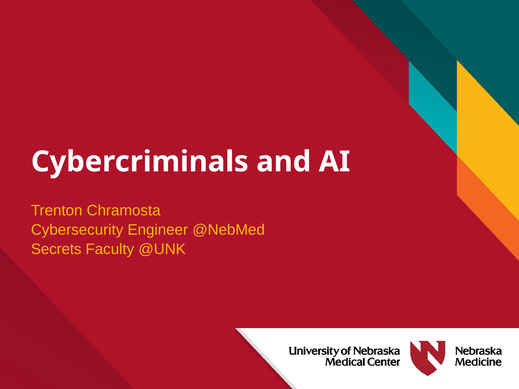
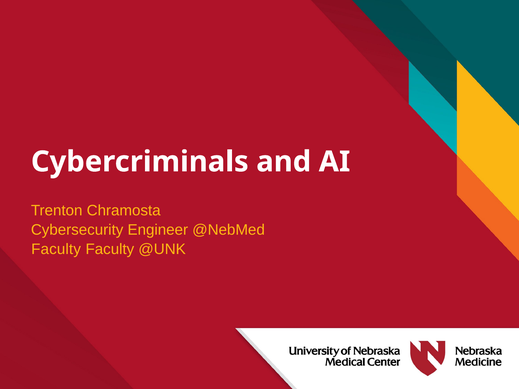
Secrets: Secrets -> Faculty (56, 249)
